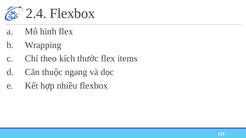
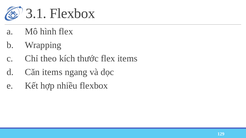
2.4: 2.4 -> 3.1 (36, 14)
Căn thuộc: thuộc -> items (52, 72)
